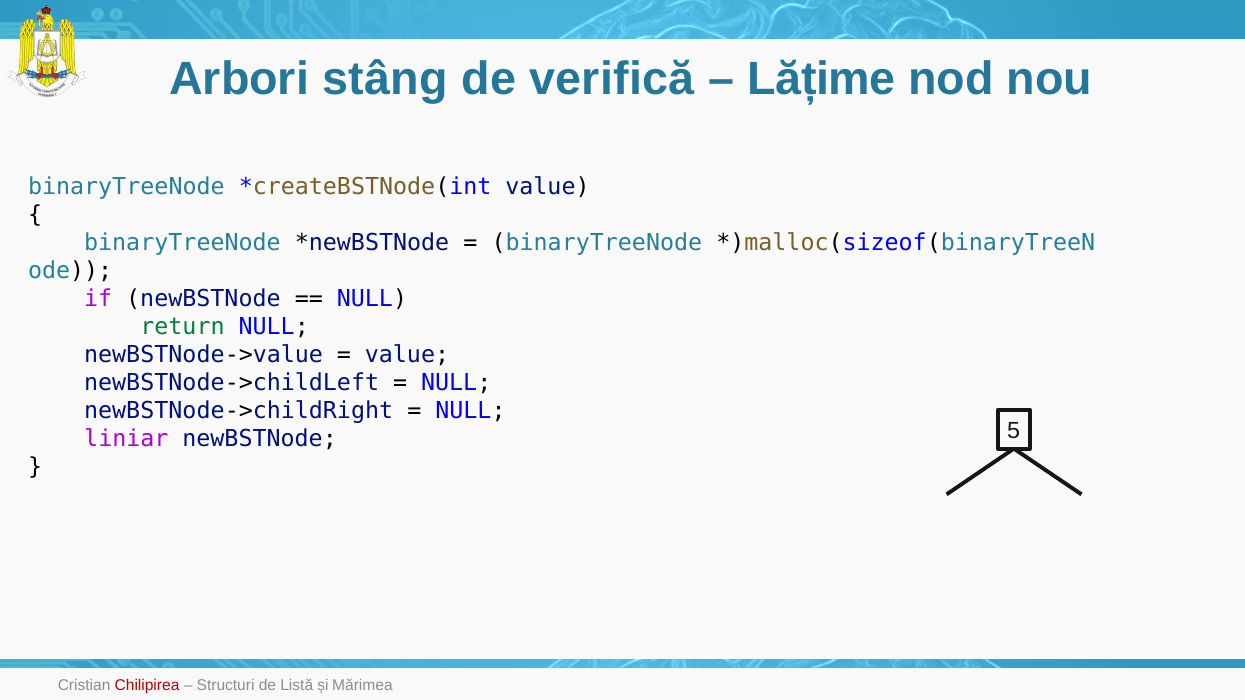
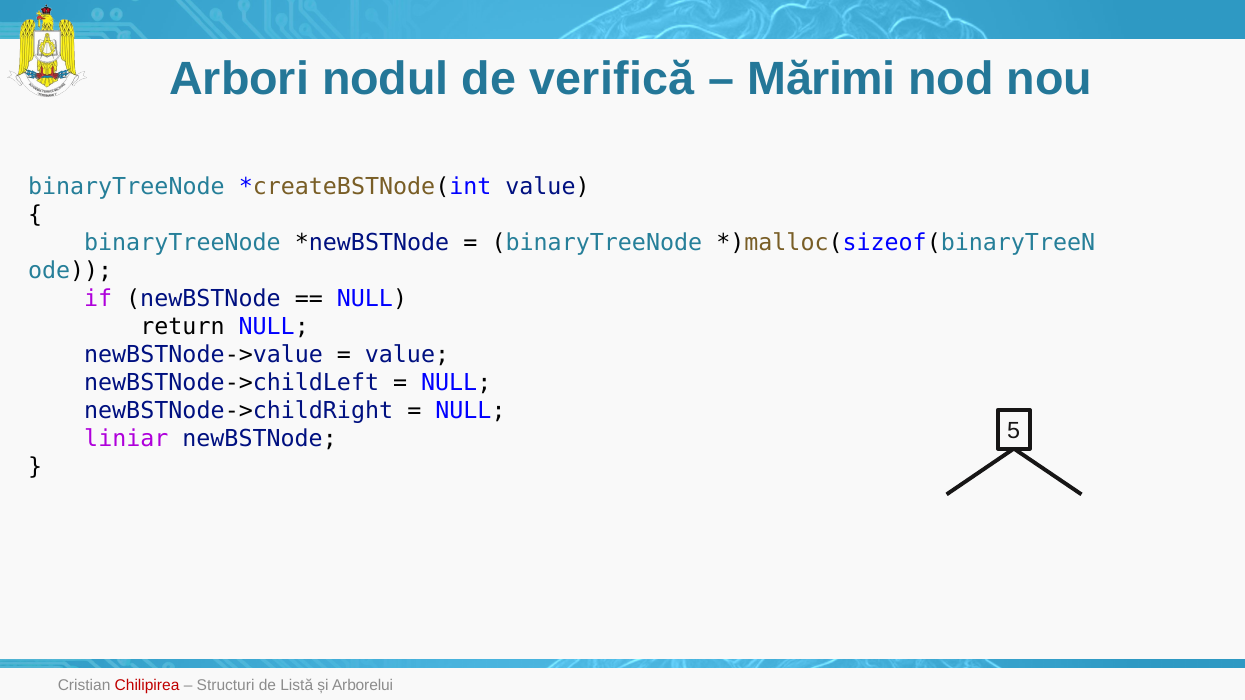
stâng: stâng -> nodul (385, 79)
Lățime: Lățime -> Mărimi (822, 79)
return colour: green -> black (183, 327)
Mărimea: Mărimea -> Arborelui (363, 685)
